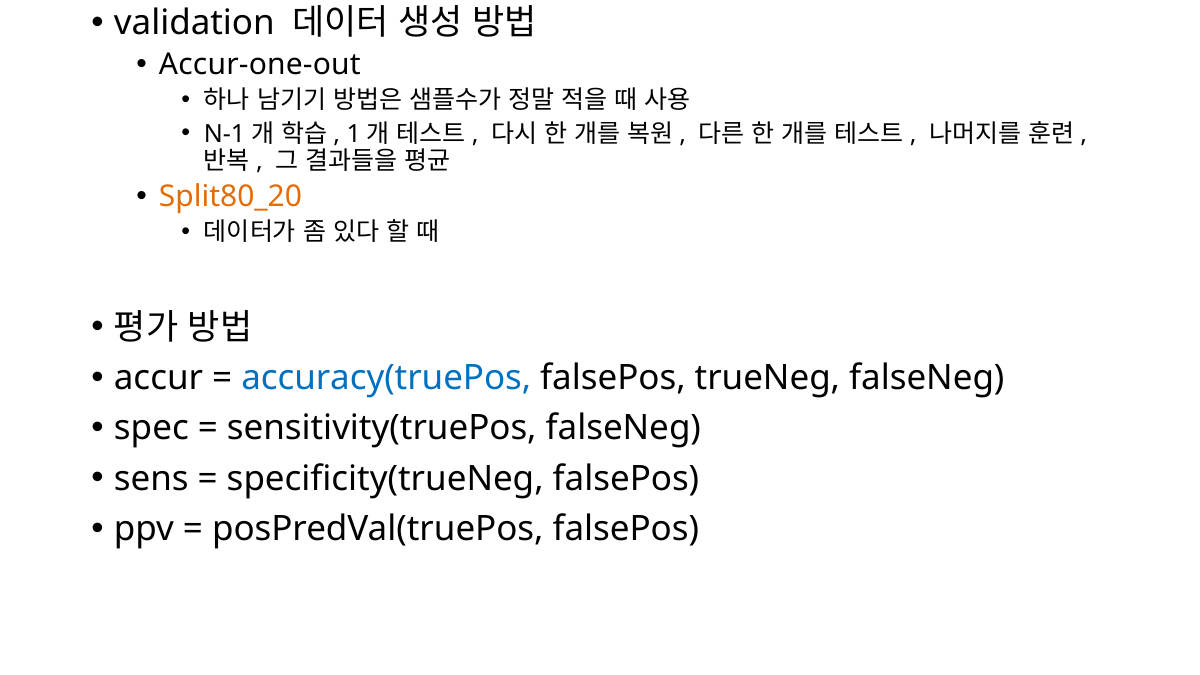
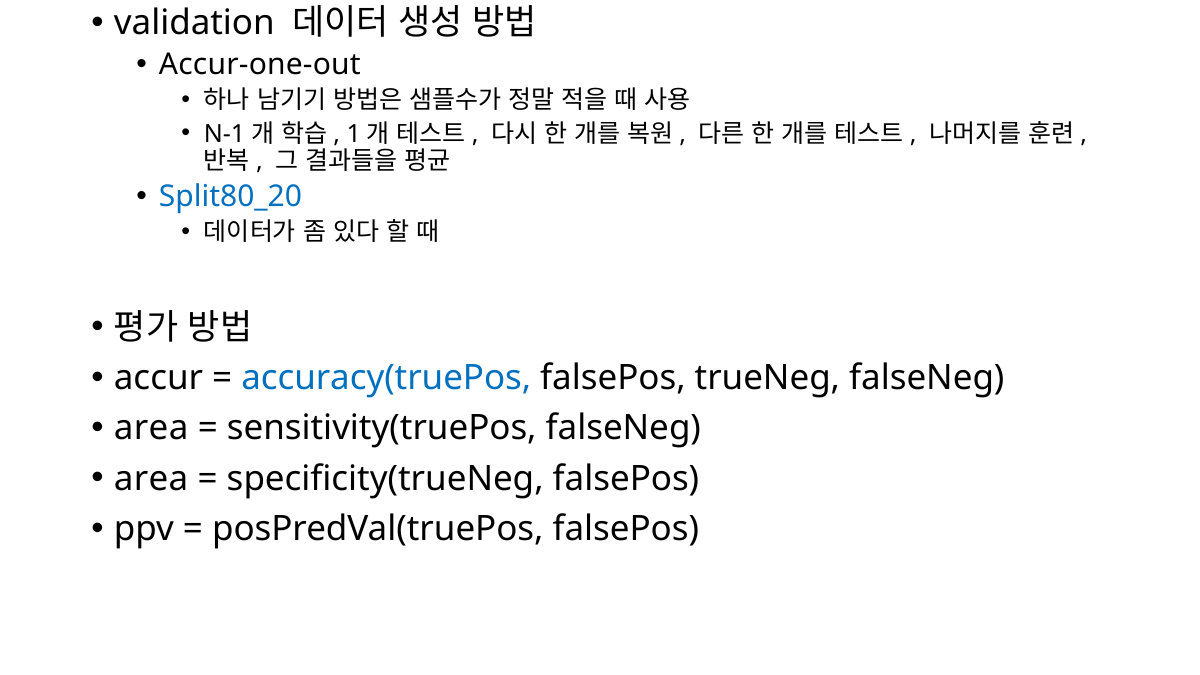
Split80_20 colour: orange -> blue (231, 197)
spec: spec -> area (151, 428)
sens: sens -> area (151, 479)
